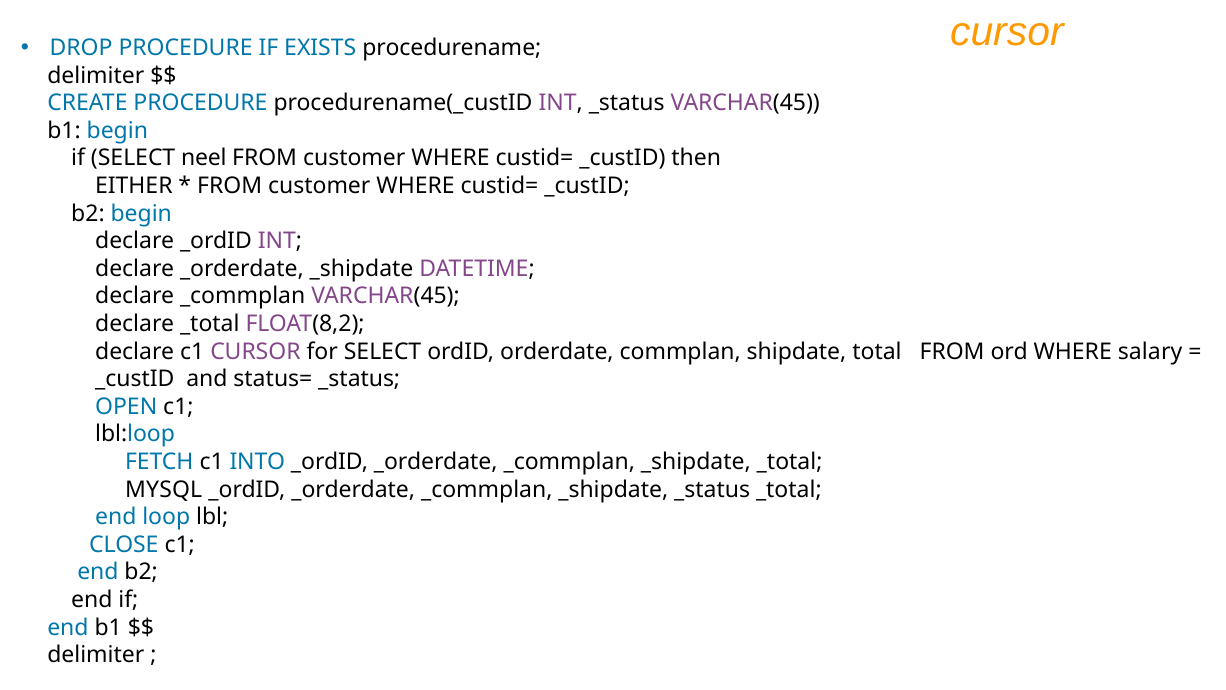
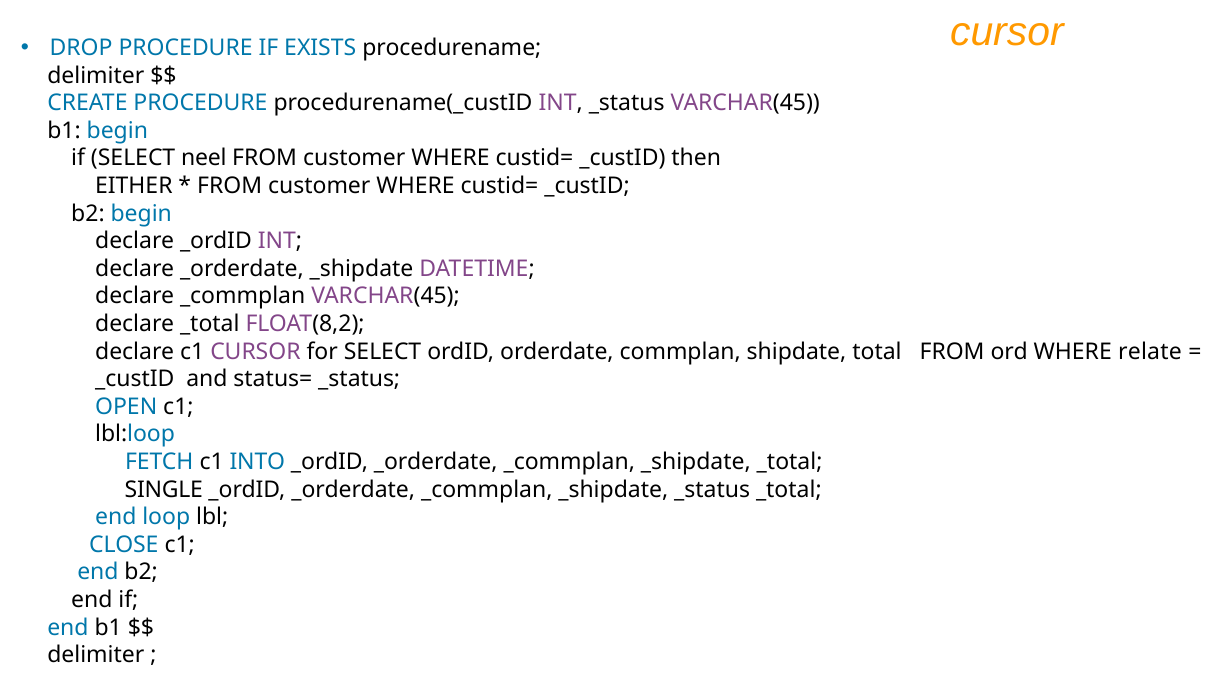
salary: salary -> relate (1150, 351)
MYSQL: MYSQL -> SINGLE (164, 489)
